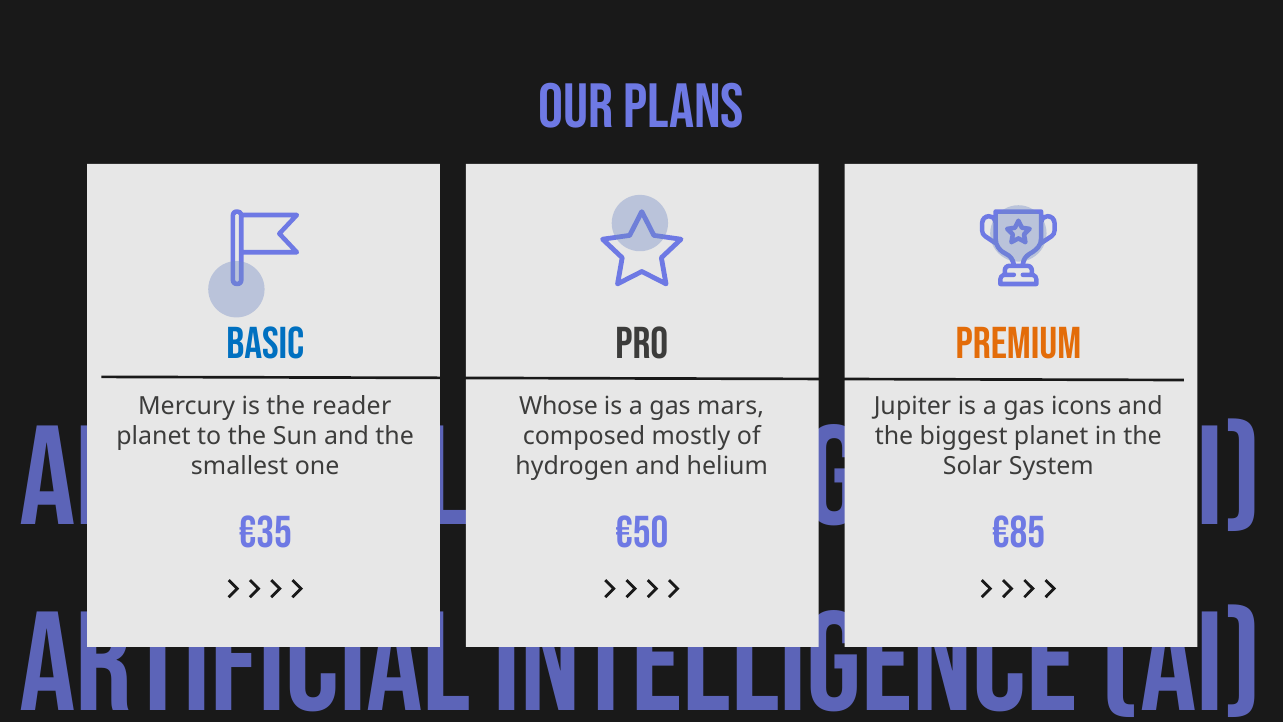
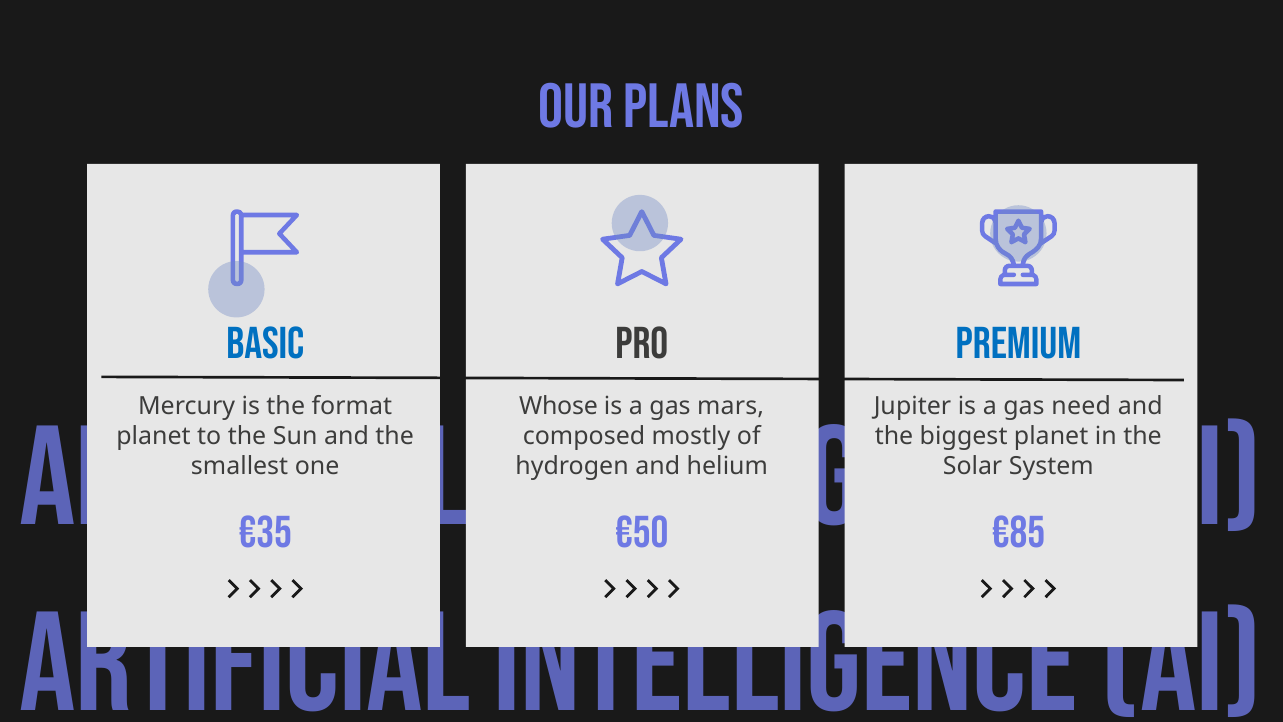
PREMIUM colour: orange -> blue (1019, 343)
reader: reader -> format (352, 406)
icons: icons -> need (1081, 406)
